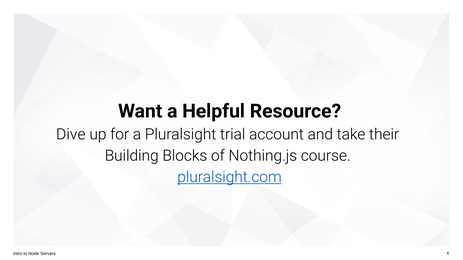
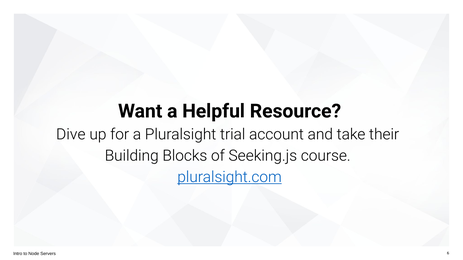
Nothing.js: Nothing.js -> Seeking.js (263, 156)
